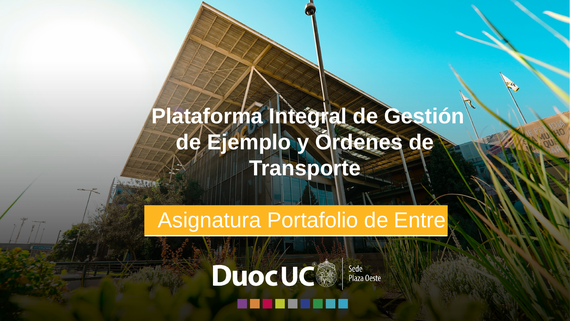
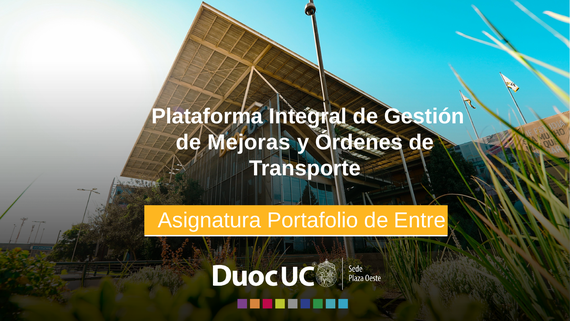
Ejemplo: Ejemplo -> Mejoras (249, 142)
